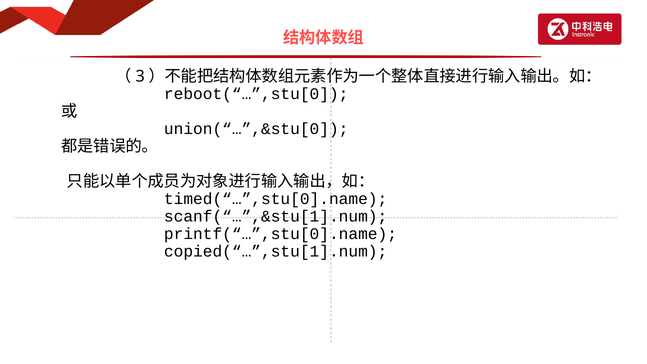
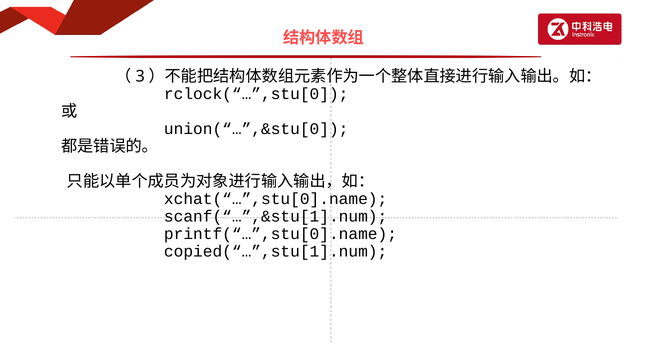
reboot(“…”,stu[0: reboot(“…”,stu[0 -> rclock(“…”,stu[0 (256, 94)
timed(“…”,stu[0].name: timed(“…”,stu[0].name -> xchat(“…”,stu[0].name (276, 199)
